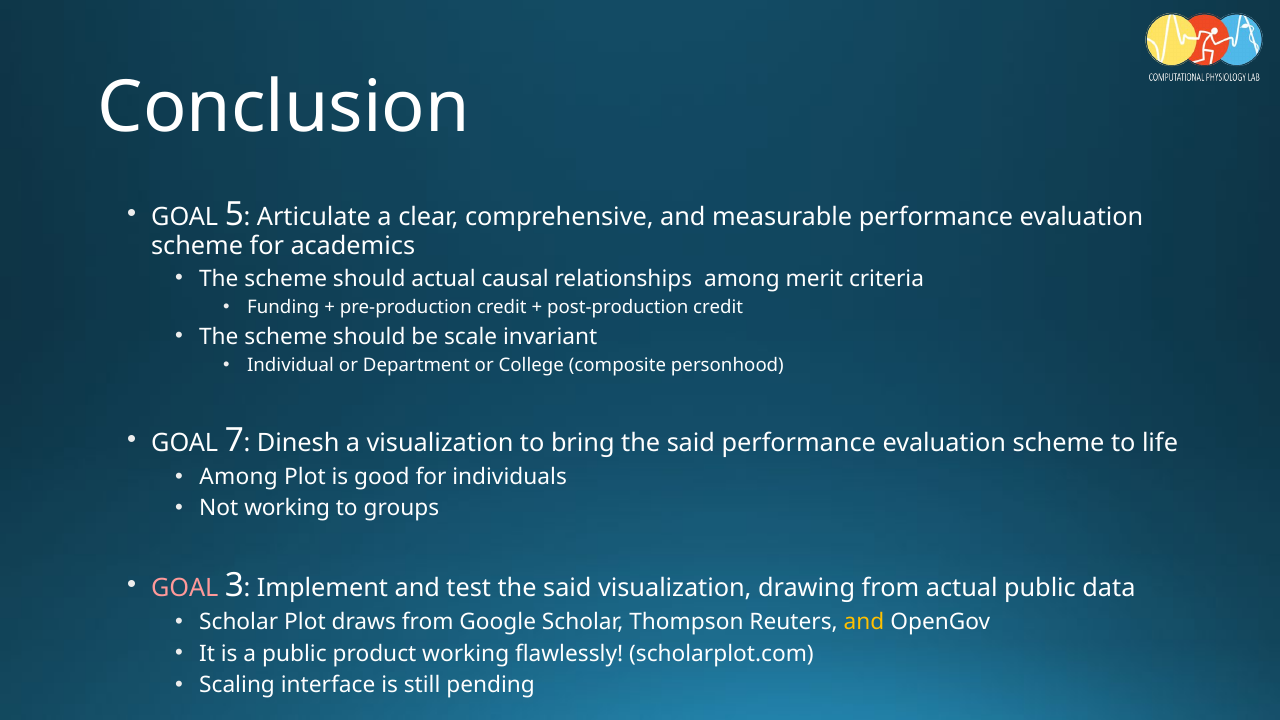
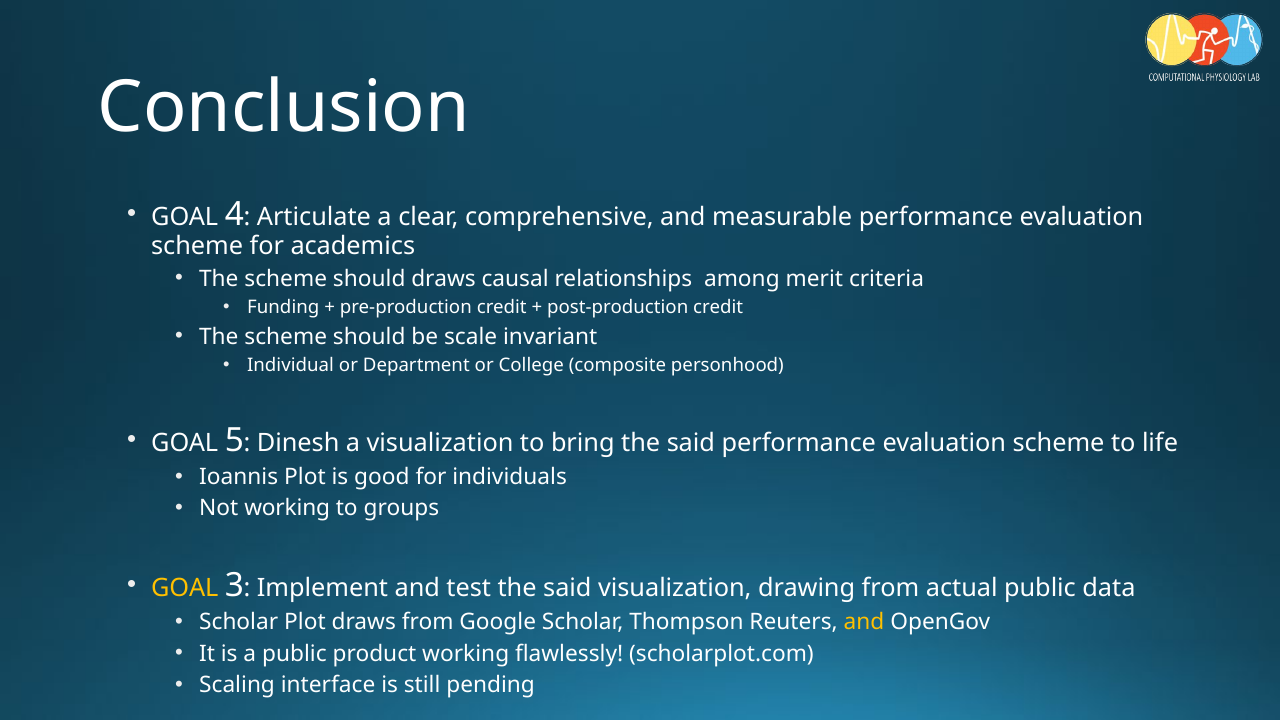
5: 5 -> 4 (234, 214)
should actual: actual -> draws (444, 279)
7: 7 -> 5 (234, 440)
Among: Among -> Ioannis (239, 477)
GOAL colour: pink -> yellow (185, 588)
